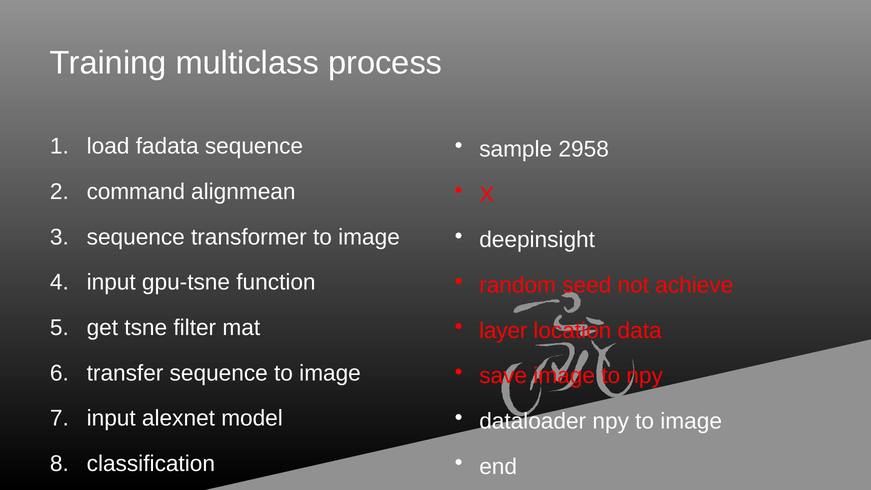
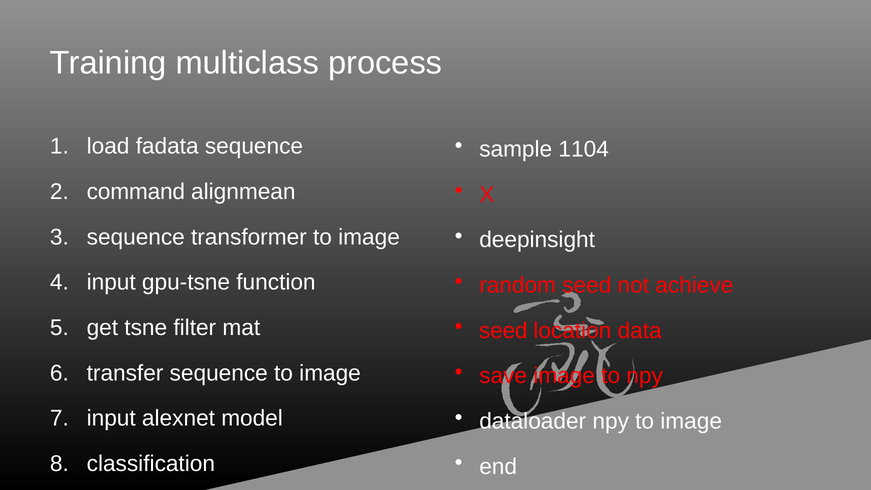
2958: 2958 -> 1104 (584, 149)
layer: layer -> seed (503, 331)
